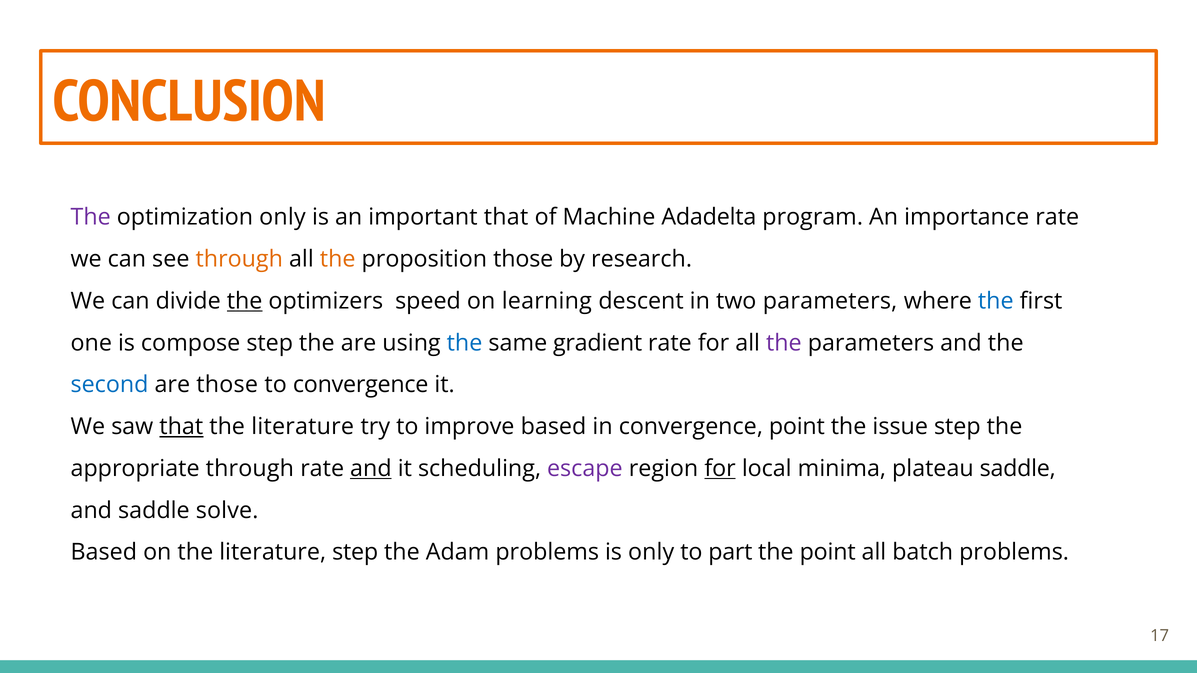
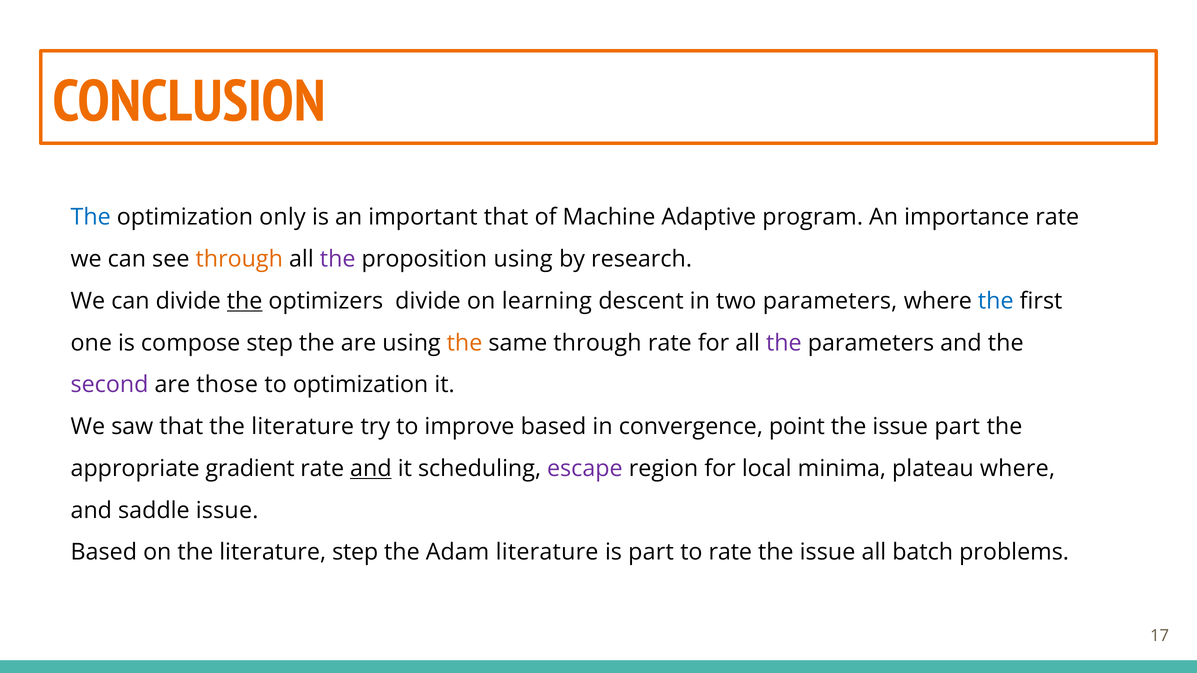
The colour: purple -> blue (91, 217)
Adadelta: Adadelta -> Adaptive (709, 217)
the colour: orange -> purple (338, 259)
proposition those: those -> using (523, 259)
optimizers speed: speed -> divide (428, 301)
the colour: blue -> orange (464, 343)
same gradient: gradient -> through (597, 343)
second colour: blue -> purple (109, 385)
to convergence: convergence -> optimization (361, 385)
that underline: present -> none (181, 427)
issue step: step -> part (957, 427)
appropriate through: through -> gradient (250, 469)
for underline: present -> none (720, 469)
plateau saddle: saddle -> where (1017, 469)
saddle solve: solve -> issue (227, 511)
Adam problems: problems -> literature (547, 553)
is only: only -> part (651, 553)
to part: part -> rate (730, 553)
point: point -> issue (828, 553)
